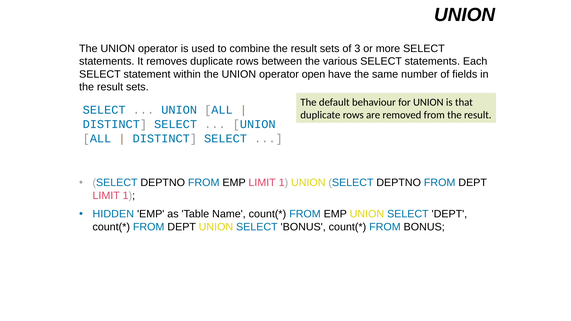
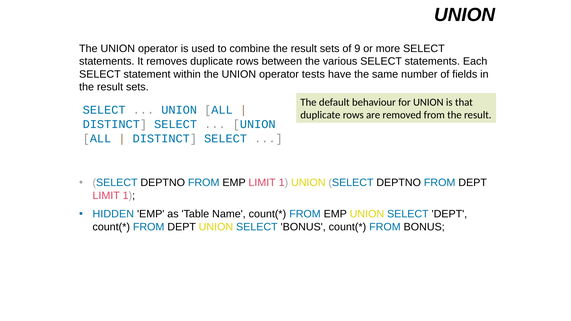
3: 3 -> 9 (357, 49)
open: open -> tests (313, 74)
